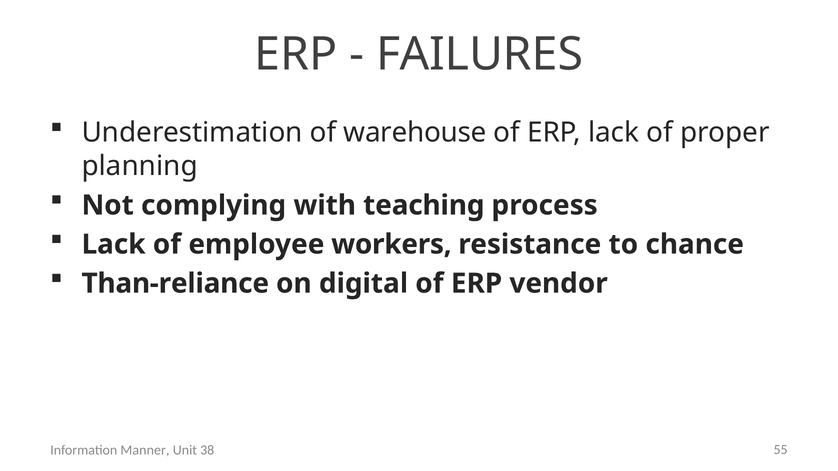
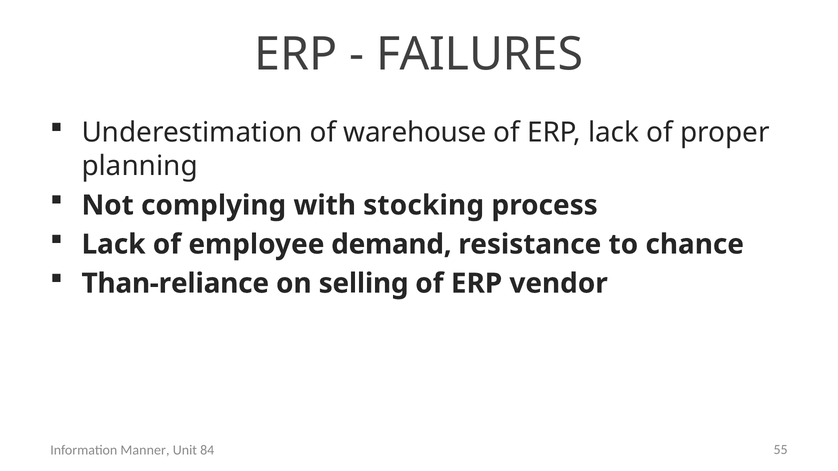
teaching: teaching -> stocking (424, 205)
workers: workers -> demand (391, 245)
digital: digital -> selling (364, 284)
38: 38 -> 84 (207, 450)
